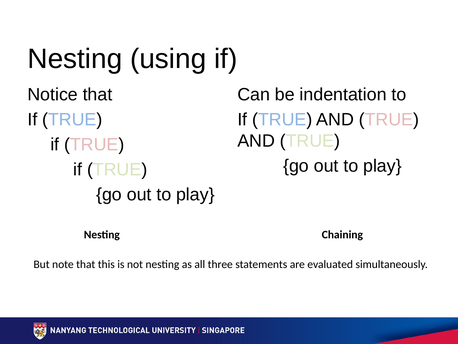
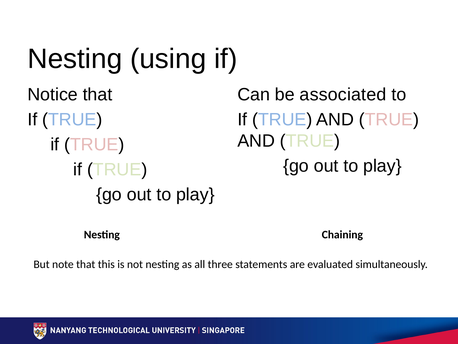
indentation: indentation -> associated (343, 94)
